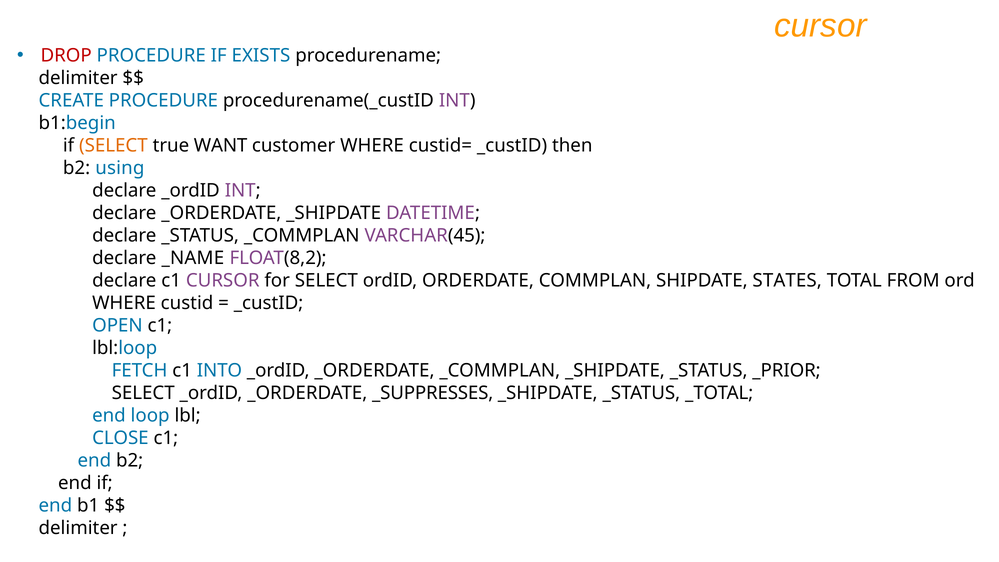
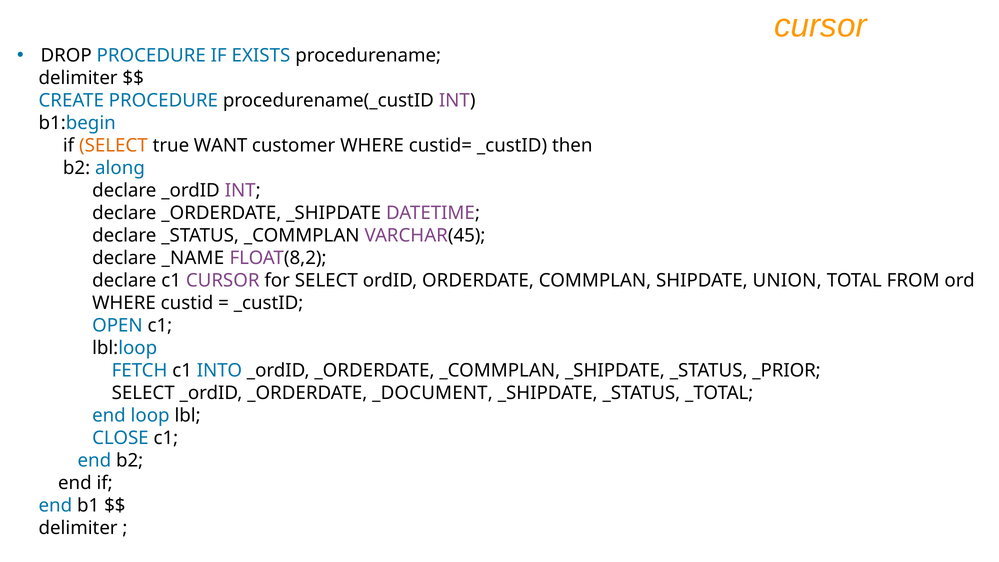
DROP colour: red -> black (66, 56)
using: using -> along (120, 168)
STATES: STATES -> UNION (787, 281)
_SUPPRESSES: _SUPPRESSES -> _DOCUMENT (433, 393)
